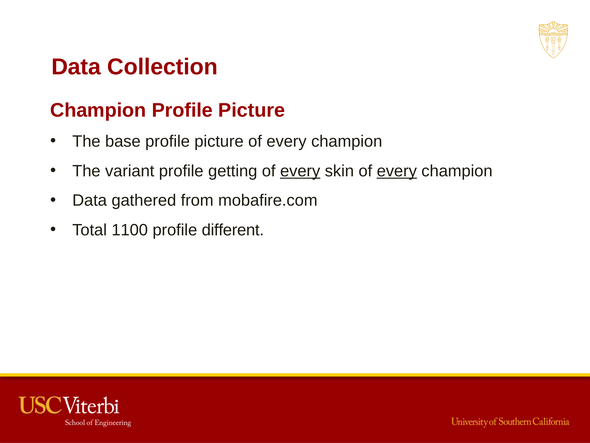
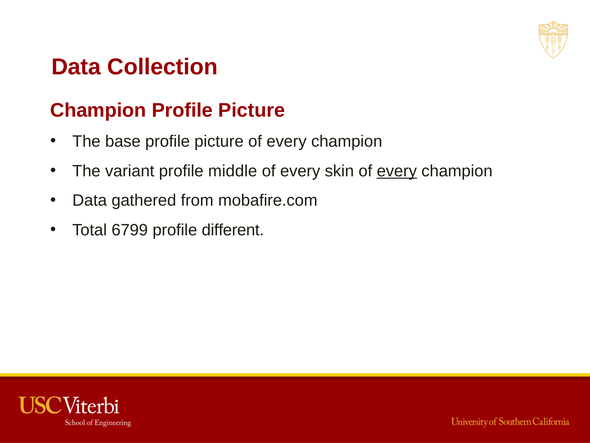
getting: getting -> middle (233, 171)
every underline: present -> none (300, 171)
1100: 1100 -> 6799 (130, 230)
